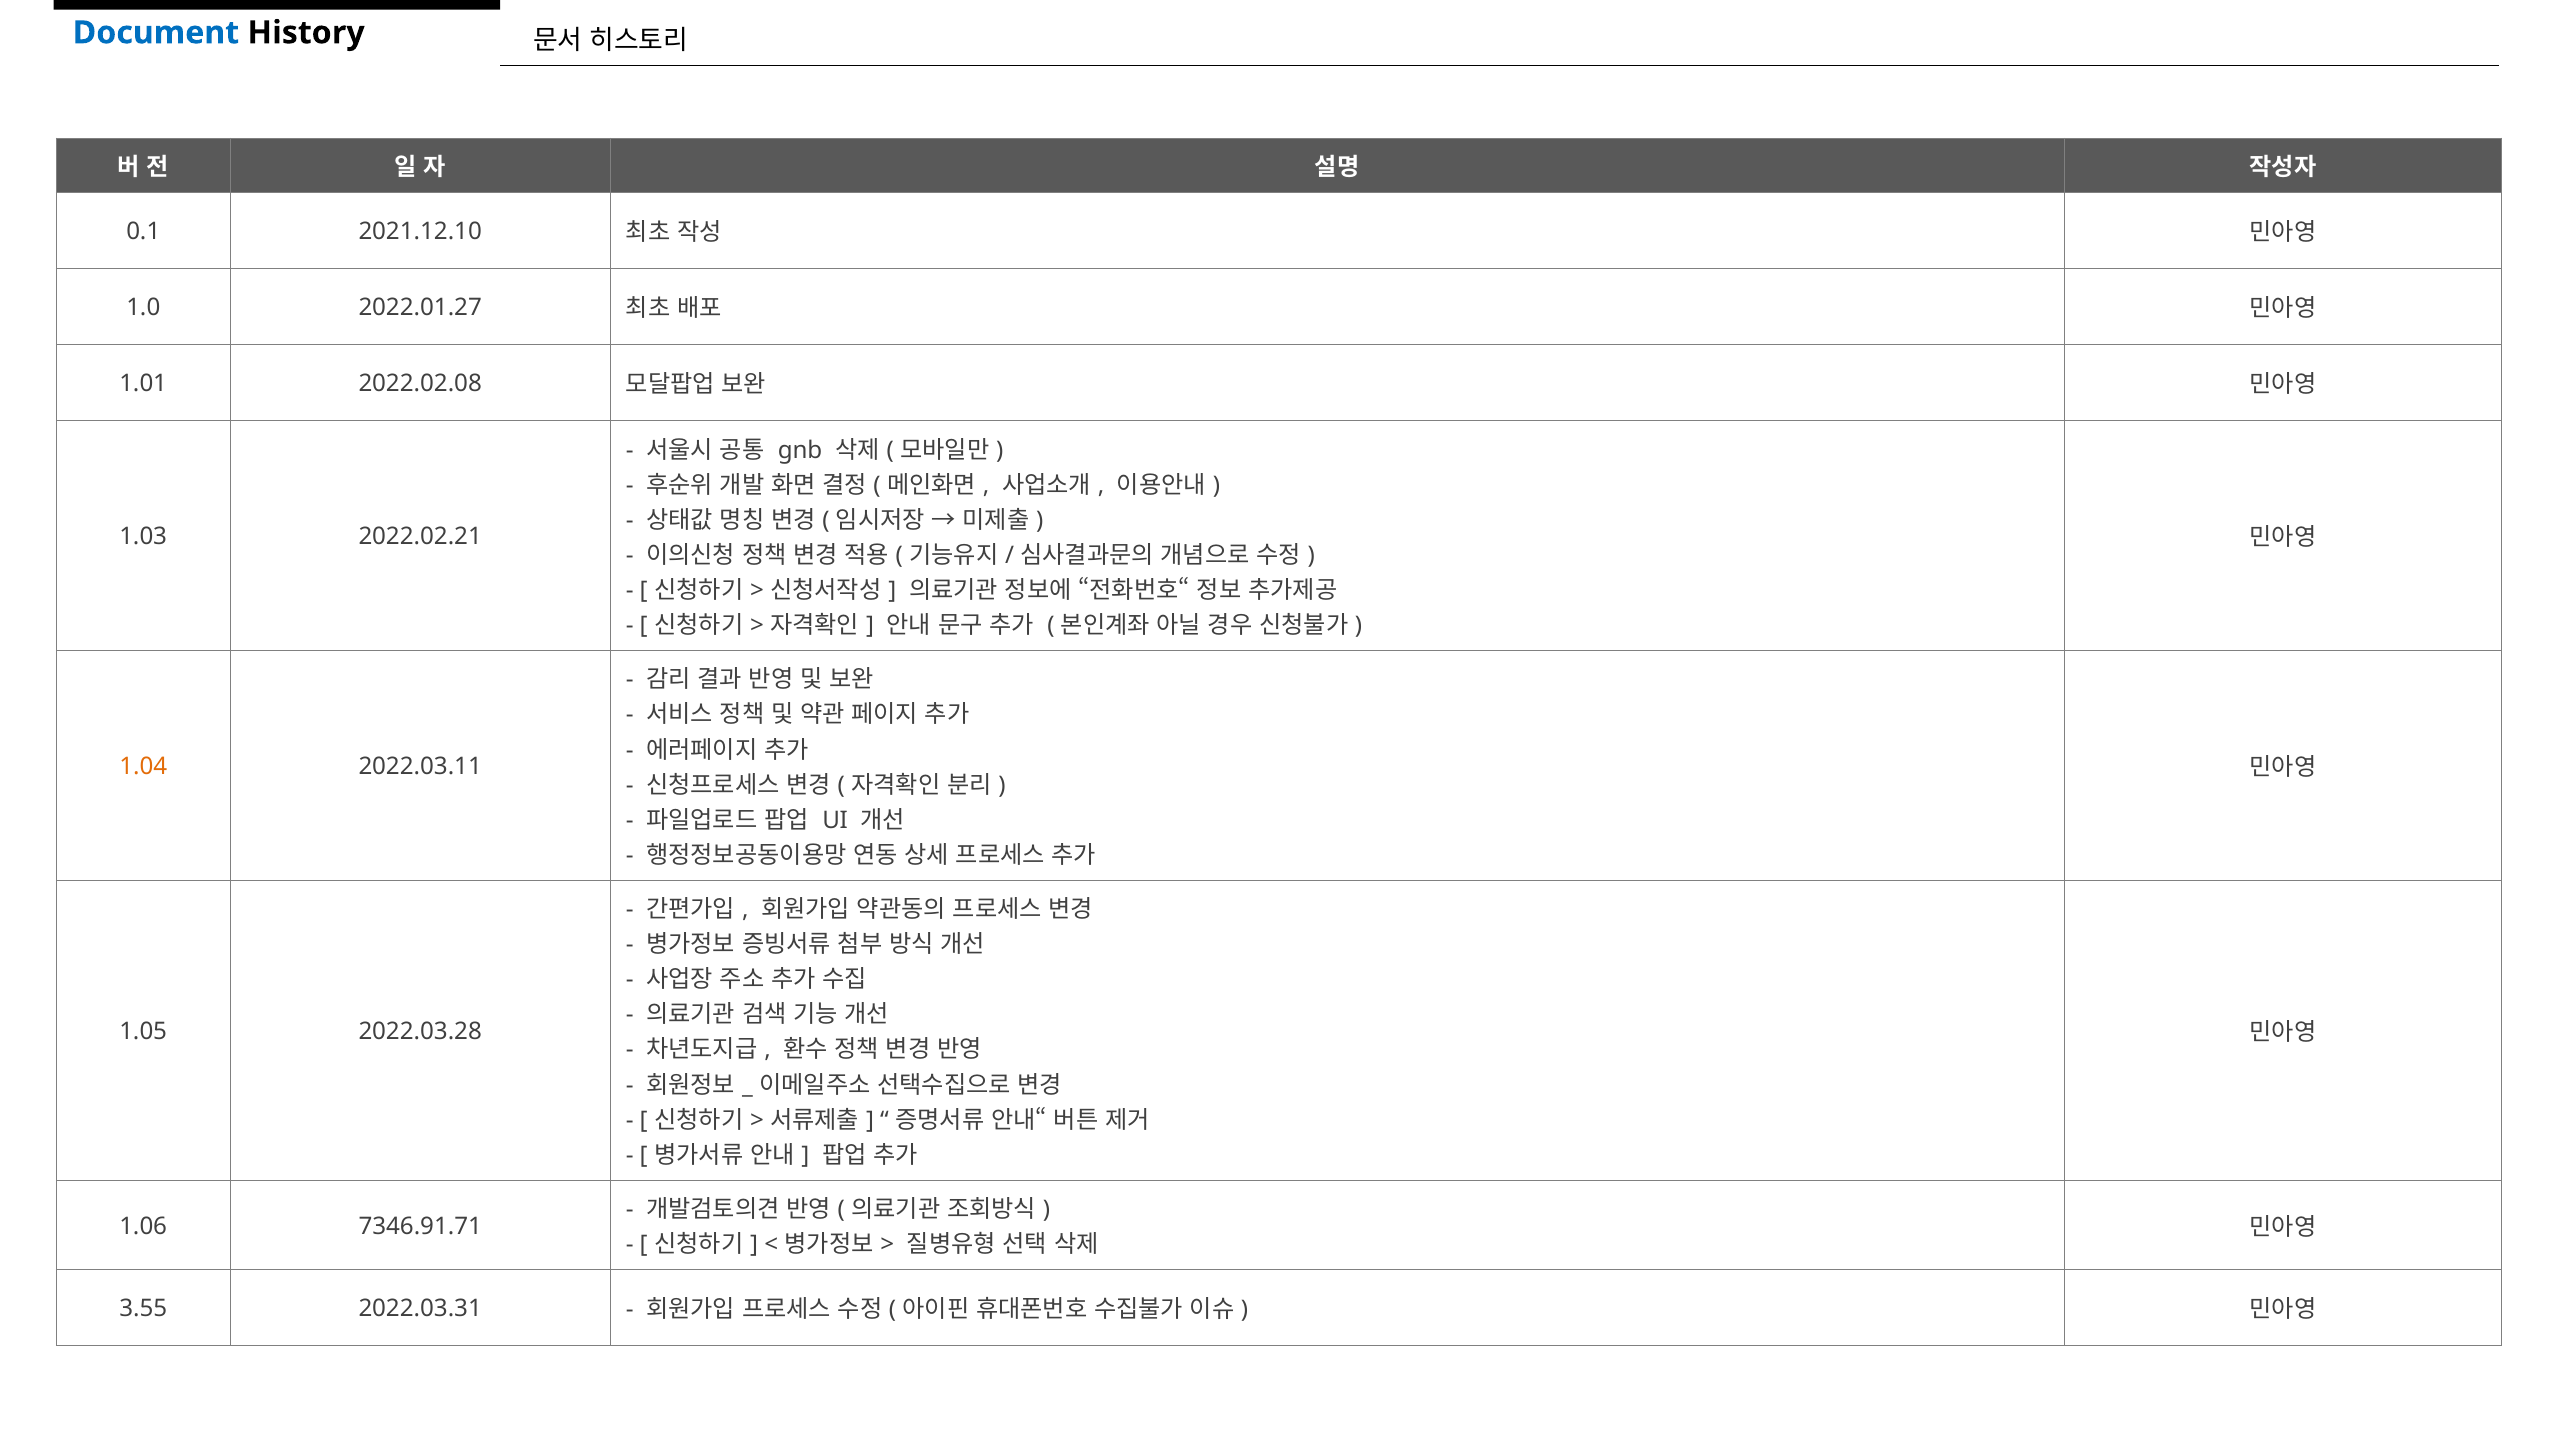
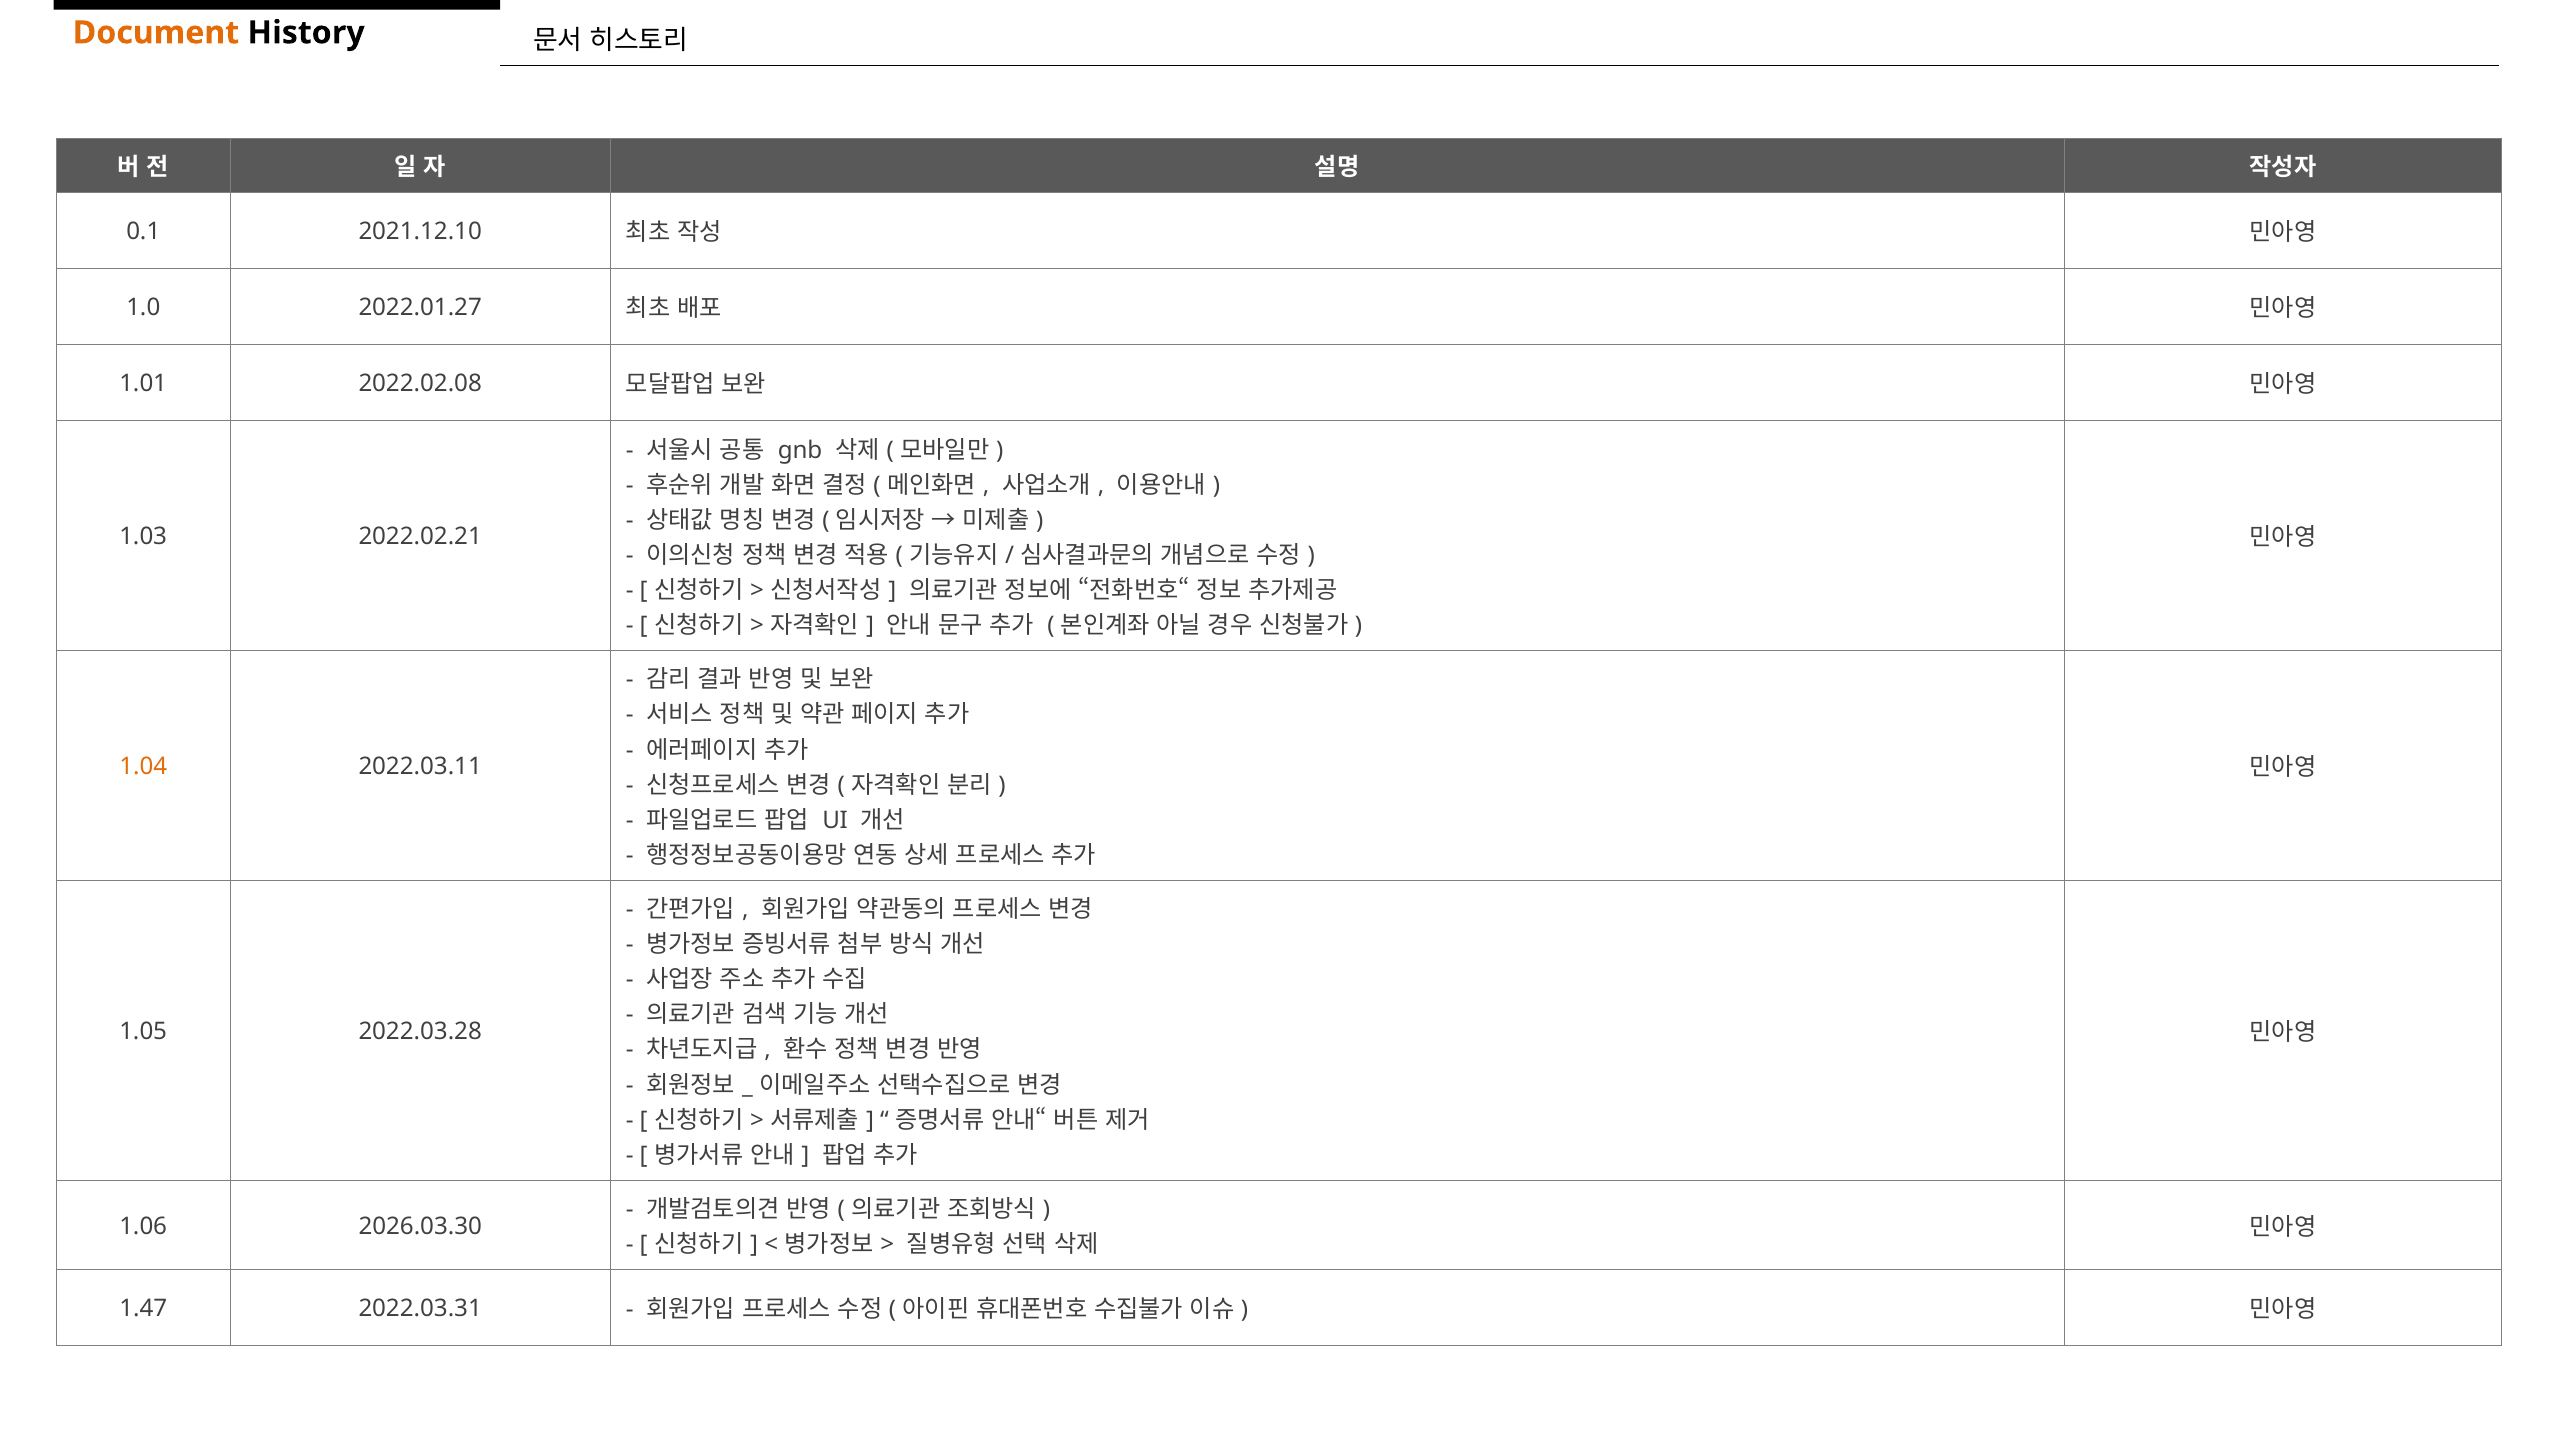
Document colour: blue -> orange (156, 33)
7346.91.71: 7346.91.71 -> 2026.03.30 (420, 1226)
3.55: 3.55 -> 1.47 (143, 1309)
